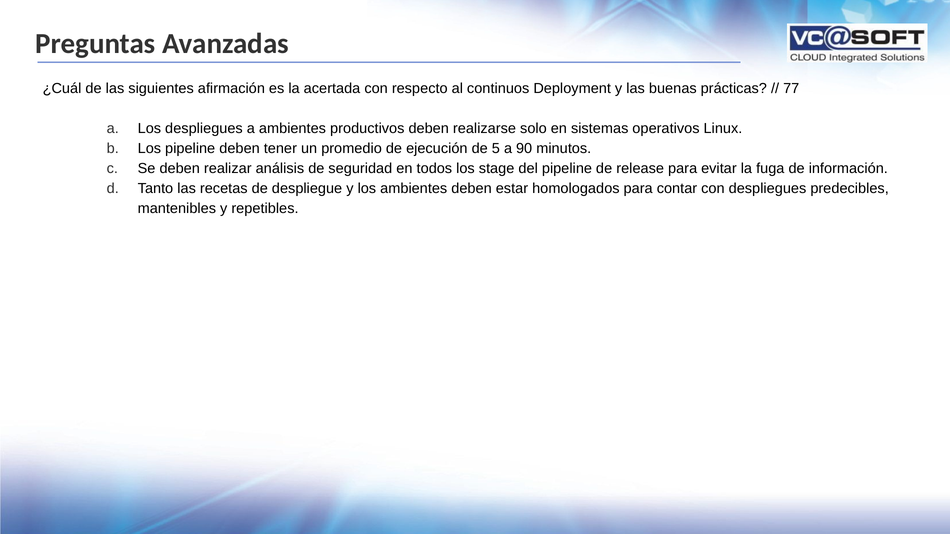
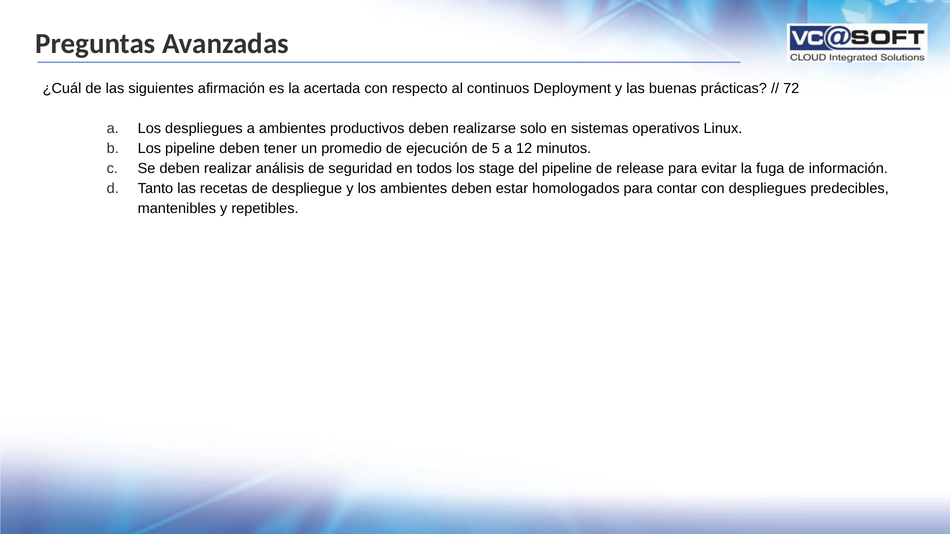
77: 77 -> 72 (791, 89)
90: 90 -> 12 (524, 149)
